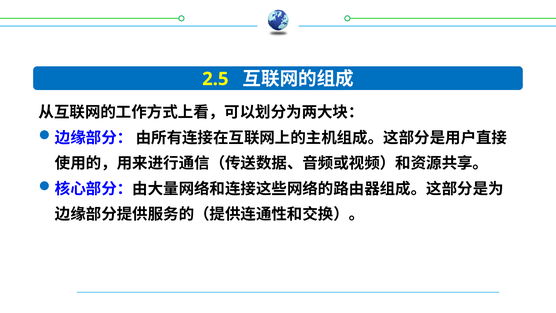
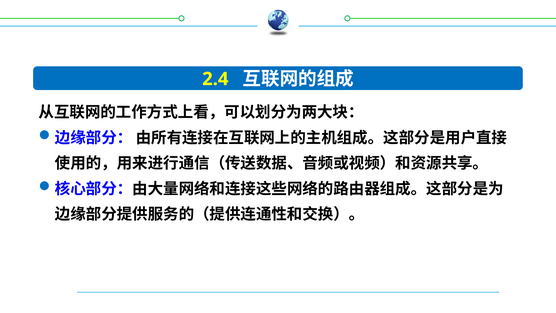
2.5: 2.5 -> 2.4 (215, 79)
